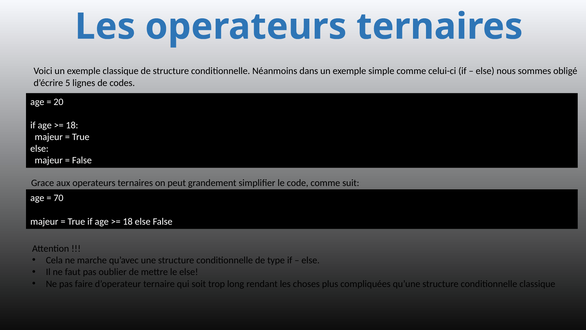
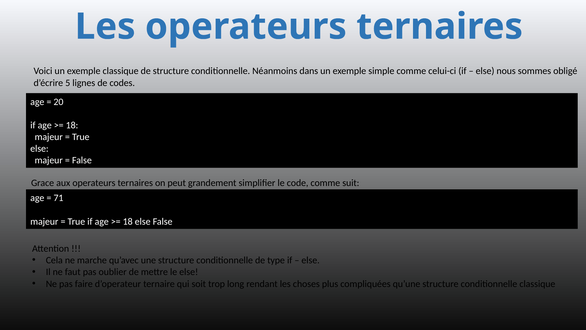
70: 70 -> 71 (58, 198)
